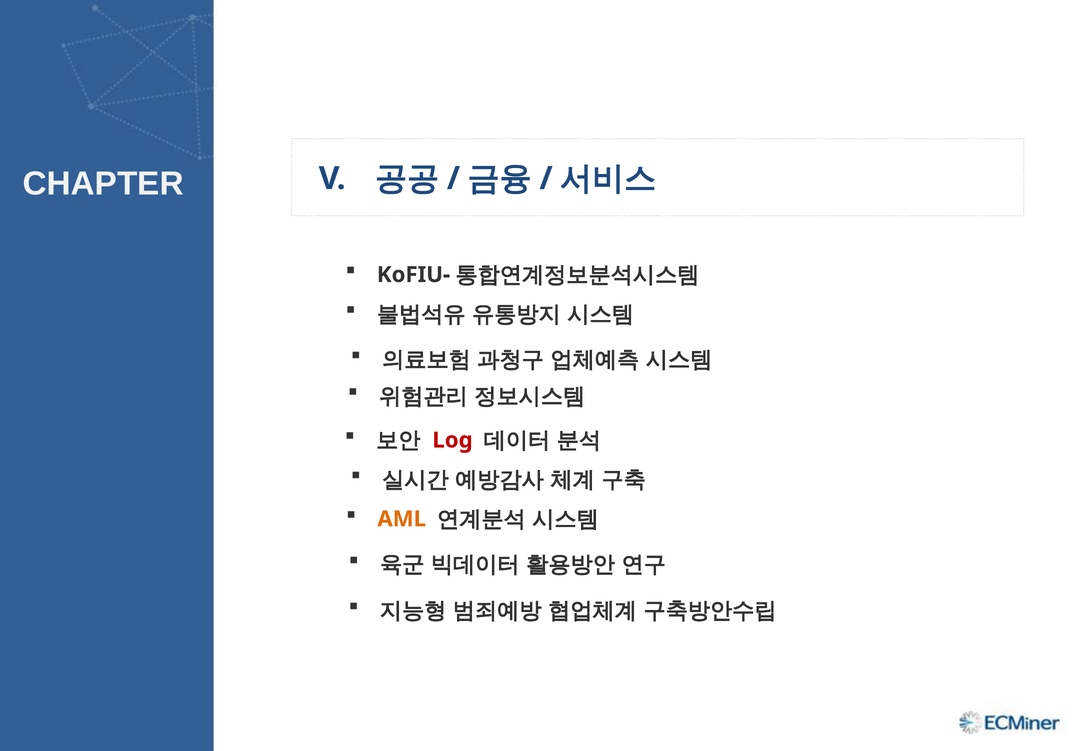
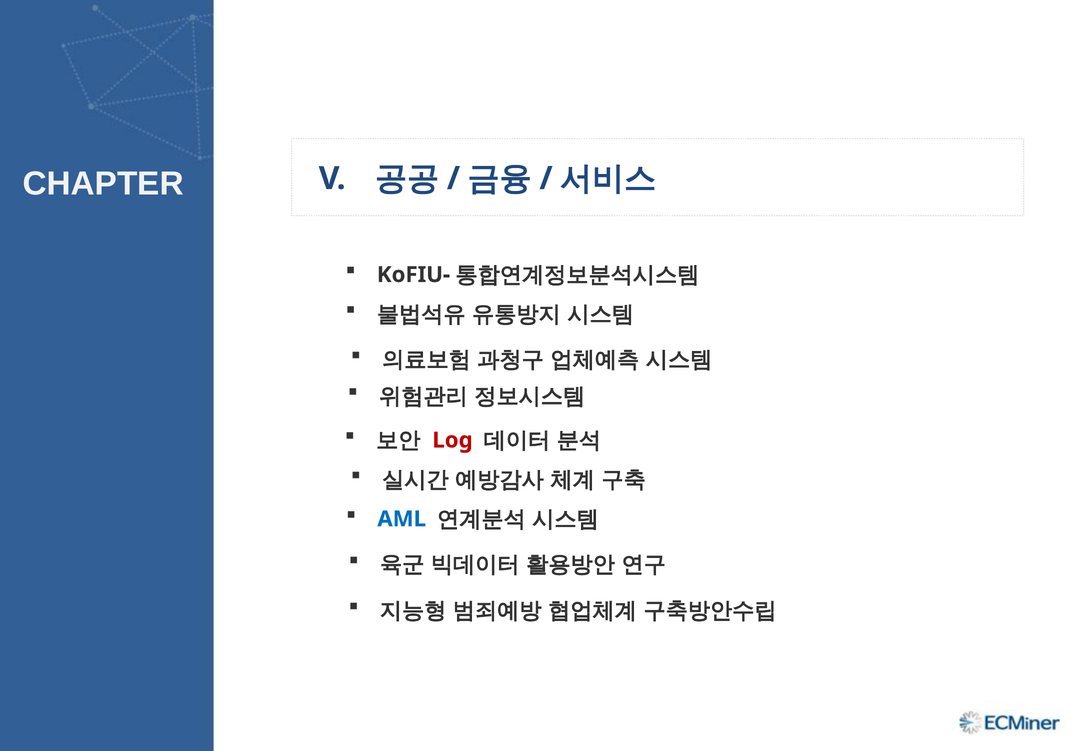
AML colour: orange -> blue (402, 519)
